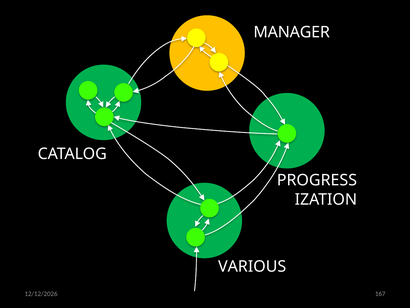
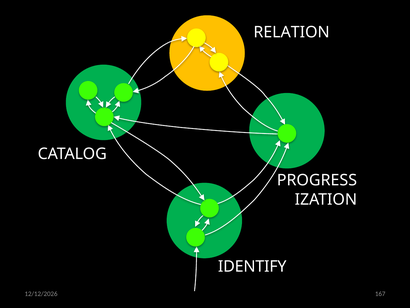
MANAGER: MANAGER -> RELATION (292, 32)
VARIOUS: VARIOUS -> IDENTIFY (252, 266)
